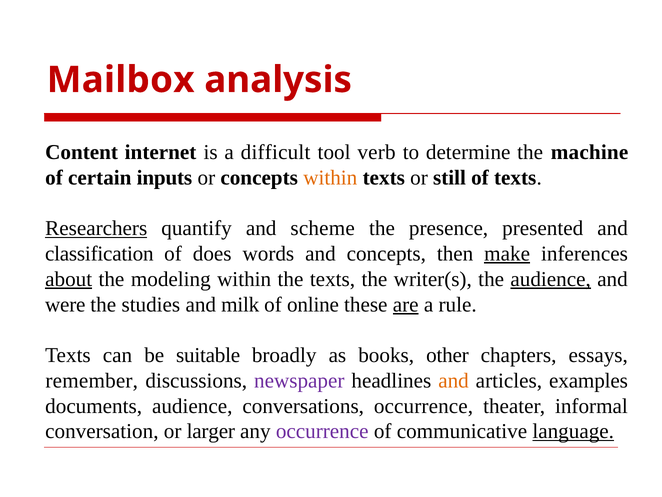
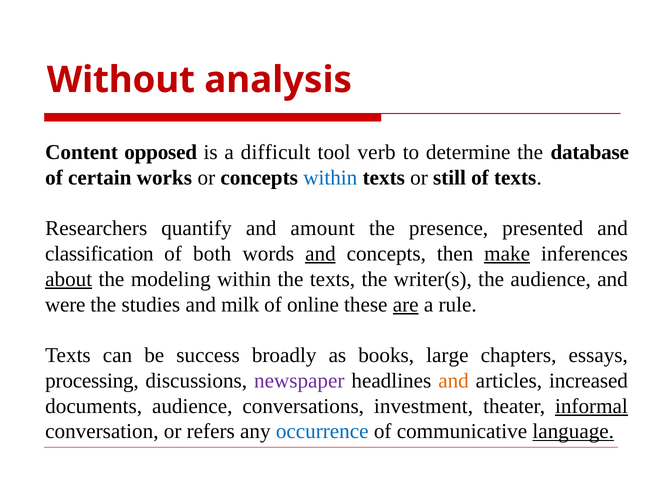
Mailbox: Mailbox -> Without (121, 80)
internet: internet -> opposed (161, 152)
machine: machine -> database (590, 152)
inputs: inputs -> works (164, 177)
within colour: orange -> blue (330, 177)
Researchers underline: present -> none (96, 228)
scheme: scheme -> amount (323, 228)
does: does -> both (212, 254)
and underline: none -> present (320, 254)
audience underline: present -> none (551, 279)
suitable: suitable -> success (208, 355)
other: other -> large (447, 355)
remember: remember -> processing (92, 380)
examples: examples -> increased (588, 380)
conversations occurrence: occurrence -> investment (424, 406)
informal underline: none -> present (591, 406)
larger: larger -> refers (211, 431)
occurrence colour: purple -> blue (322, 431)
